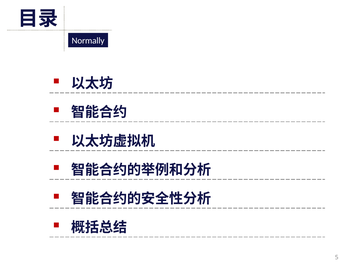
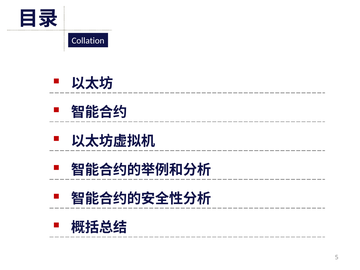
Normally: Normally -> Collation (88, 41)
